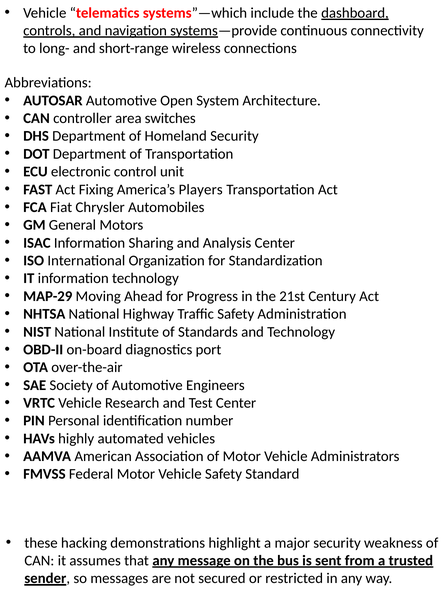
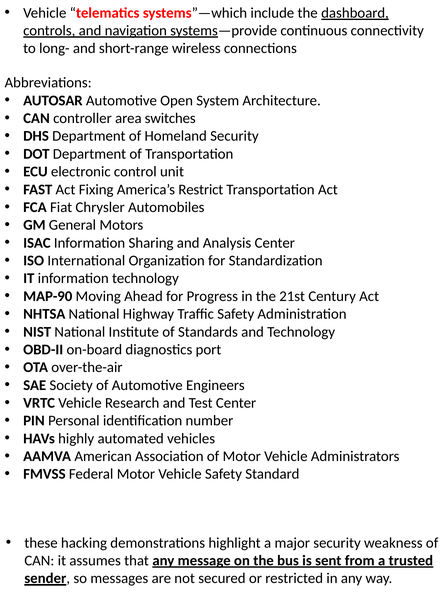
Players: Players -> Restrict (201, 190)
MAP-29: MAP-29 -> MAP-90 (48, 296)
